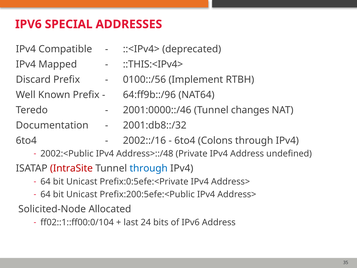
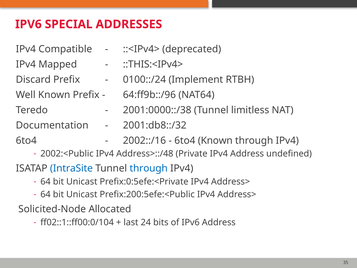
0100::/56: 0100::/56 -> 0100::/24 (144, 79)
2001:0000::/46: 2001:0000::/46 -> 2001:0000::/38 (157, 110)
changes: changes -> limitless (250, 110)
6to4 Colons: Colons -> Known (215, 140)
IntraSite colour: red -> blue (71, 168)
